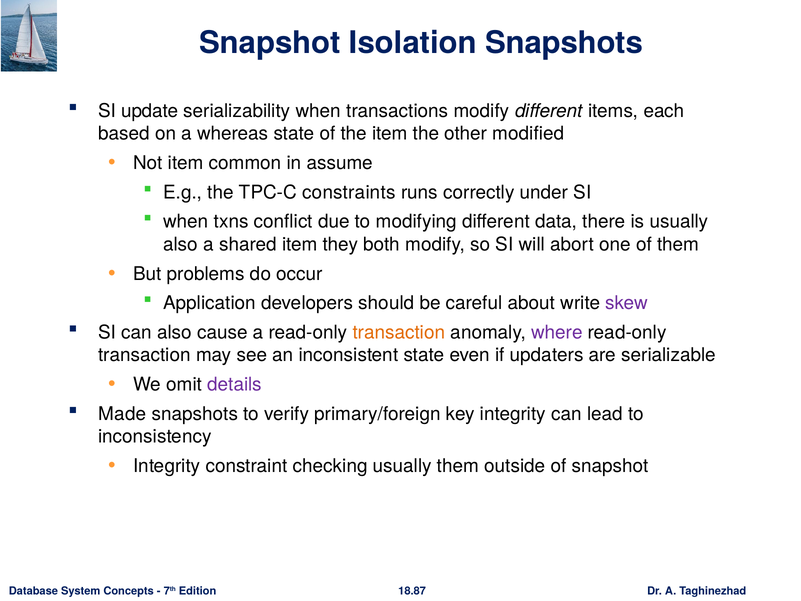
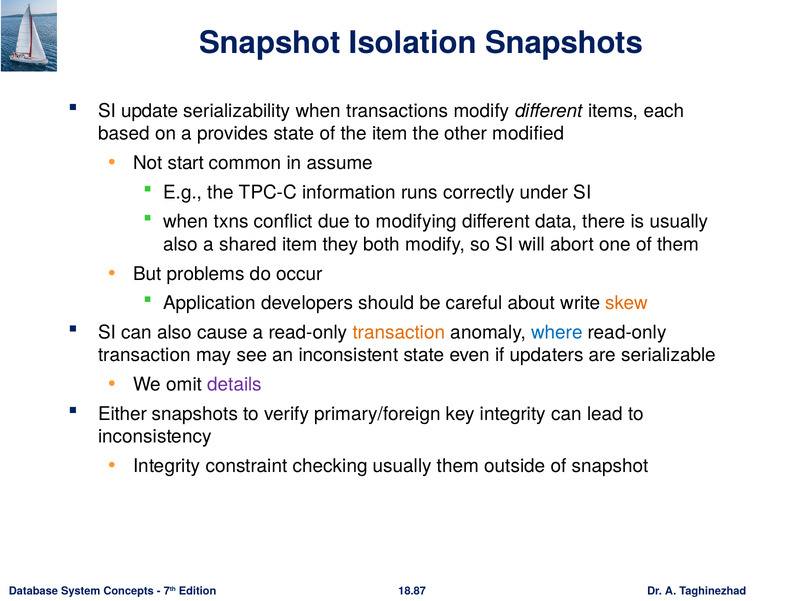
whereas: whereas -> provides (233, 134)
Not item: item -> start (186, 163)
constraints: constraints -> information (349, 192)
skew colour: purple -> orange (627, 303)
where colour: purple -> blue (557, 332)
Made: Made -> Either (123, 414)
